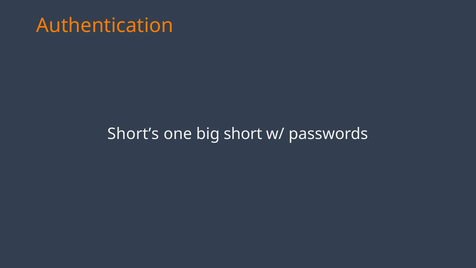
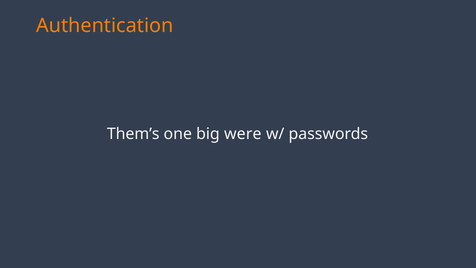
Short’s: Short’s -> Them’s (133, 134)
short: short -> were (243, 134)
